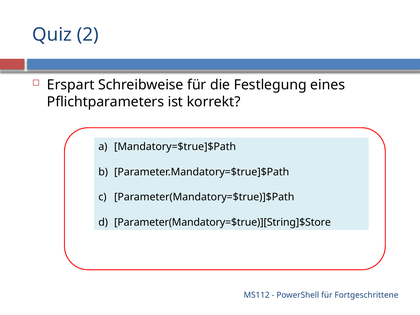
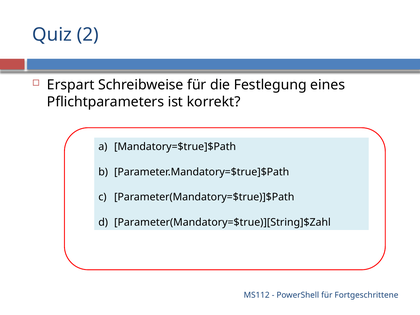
Parameter(Mandatory=$true)][String]$Store: Parameter(Mandatory=$true)][String]$Store -> Parameter(Mandatory=$true)][String]$Zahl (222, 222)
